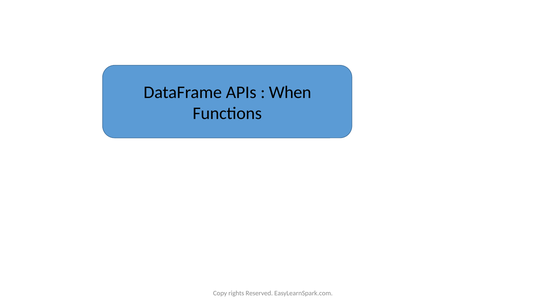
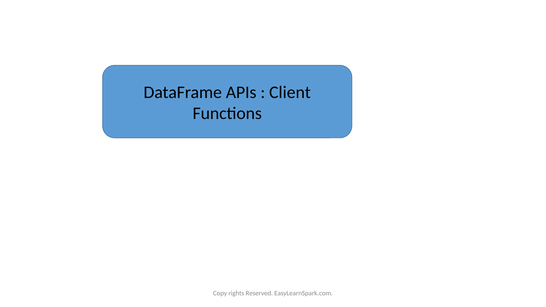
When: When -> Client (290, 92)
